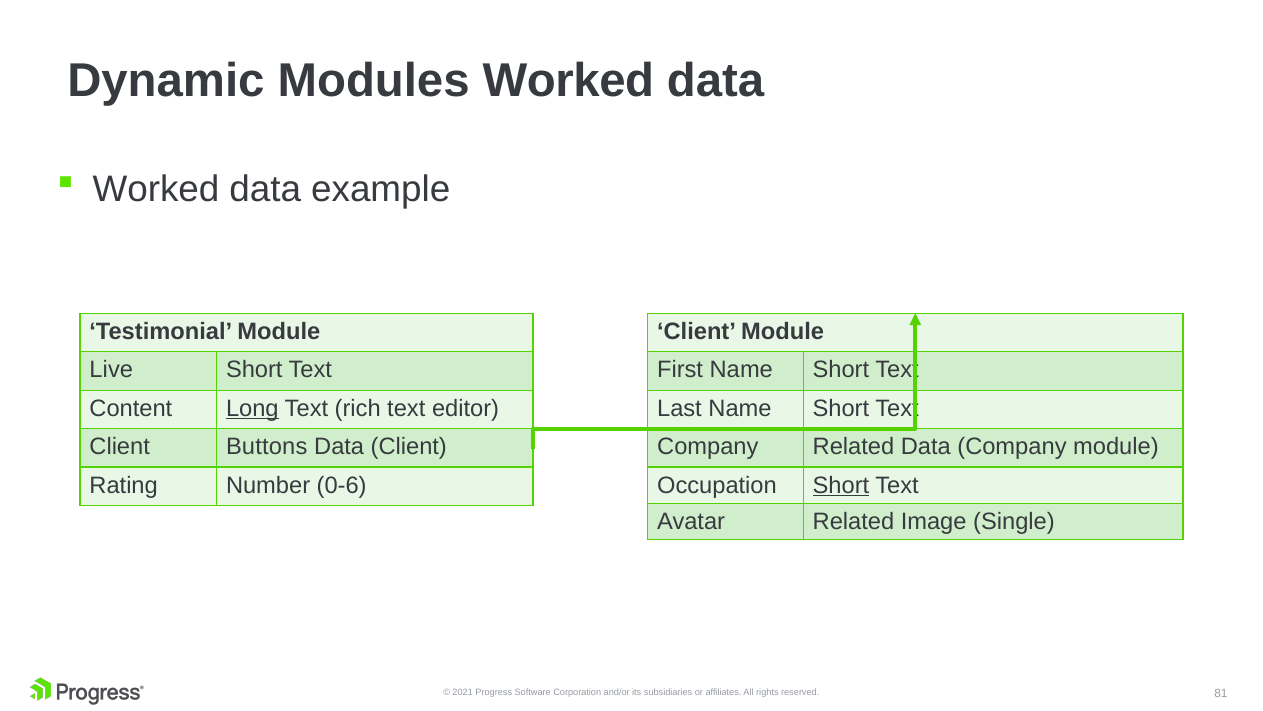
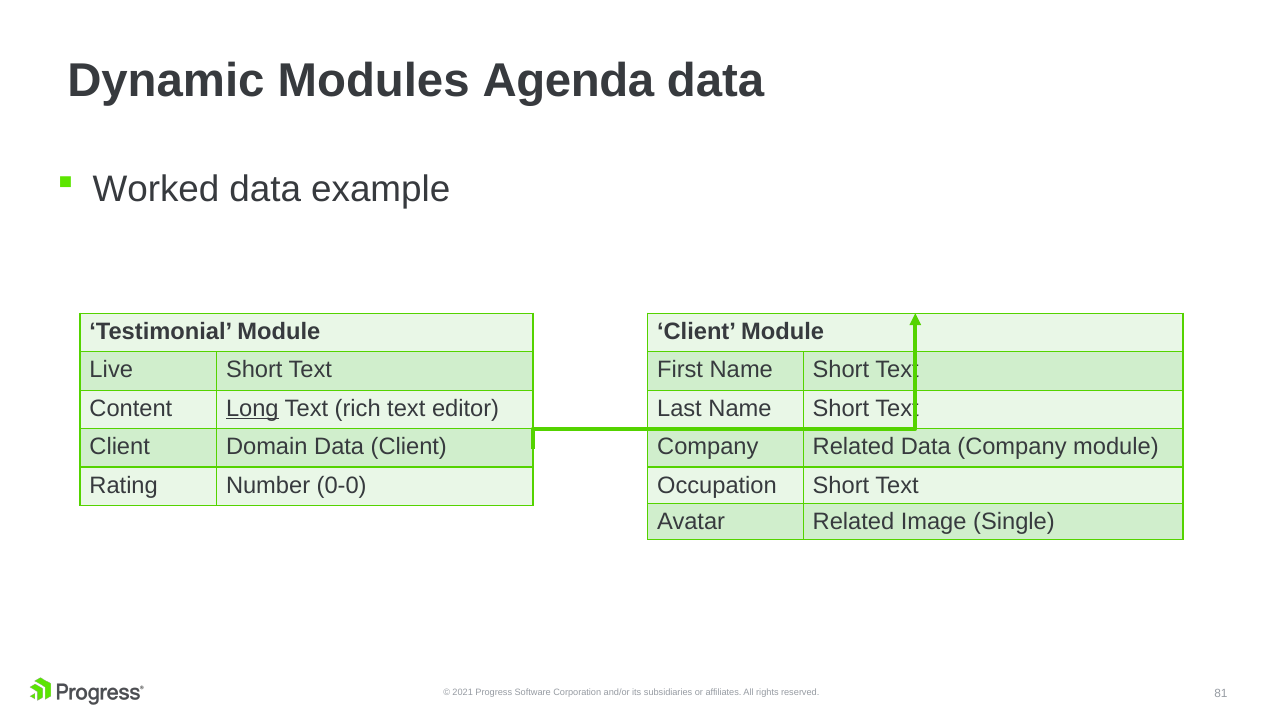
Modules Worked: Worked -> Agenda (568, 81)
Buttons: Buttons -> Domain (267, 447)
0-6: 0-6 -> 0-0 (342, 485)
Short underline: present -> none (841, 485)
